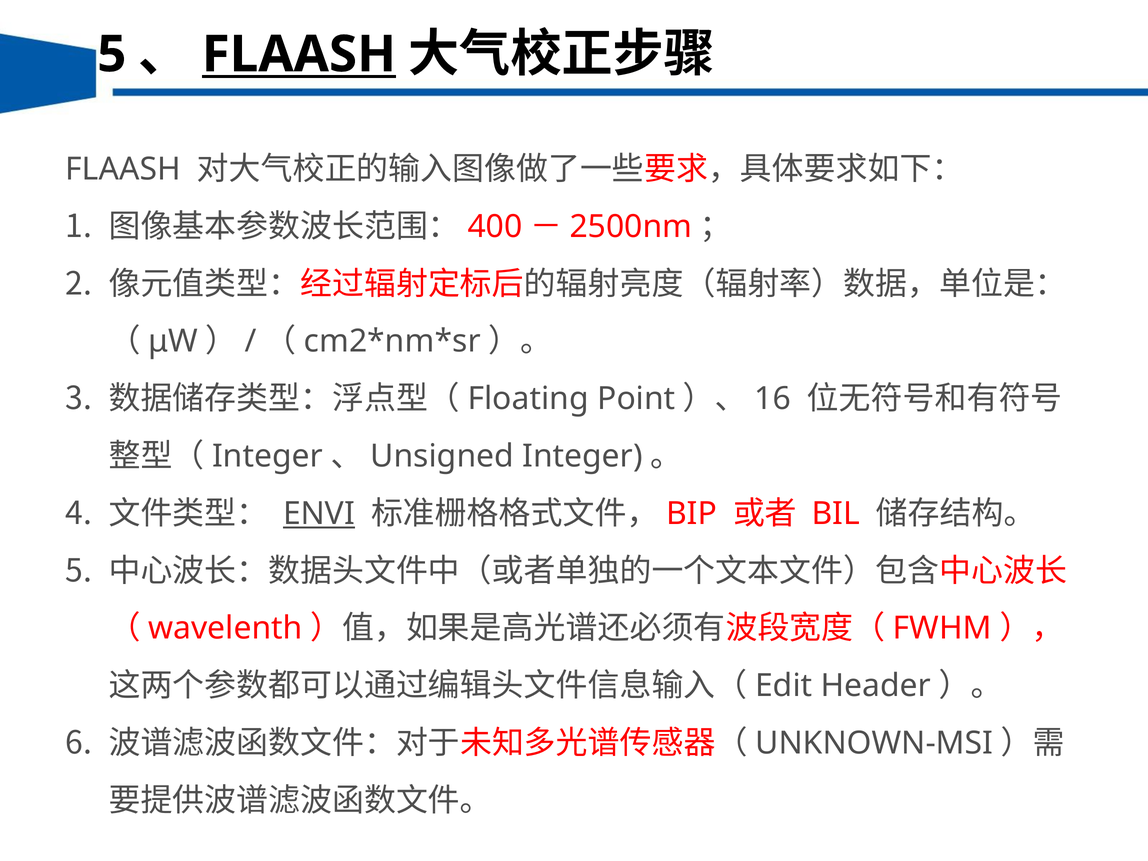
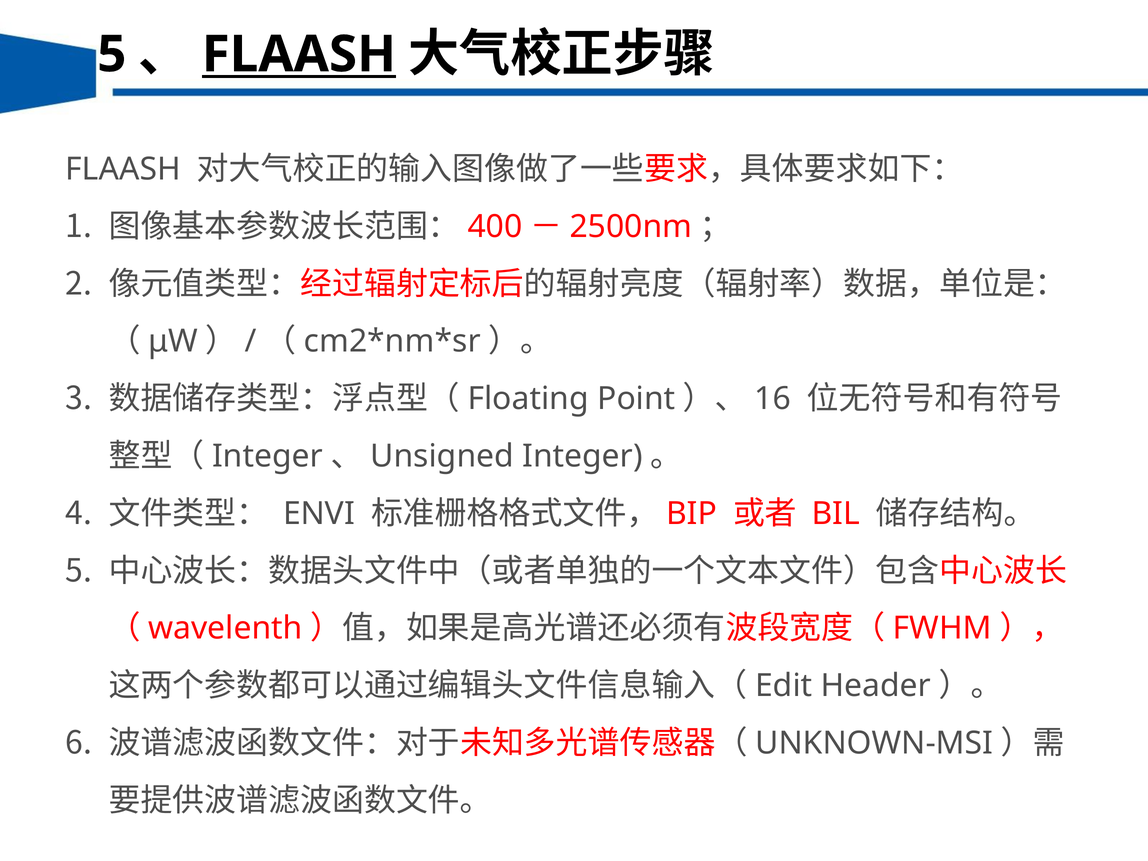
ENVI underline: present -> none (319, 514)
